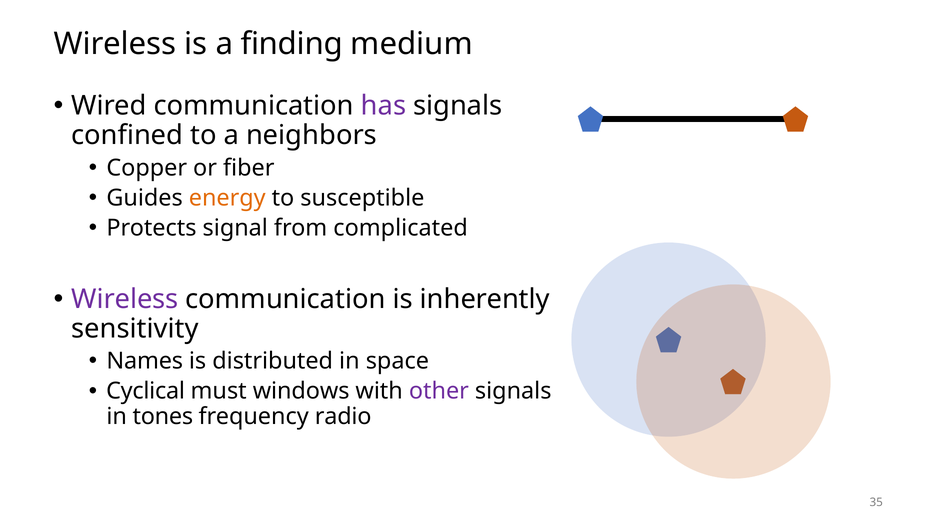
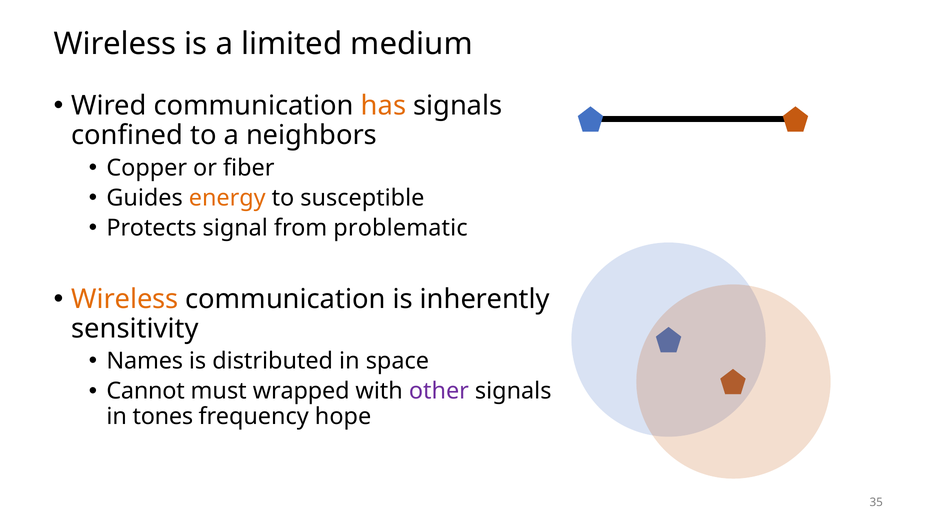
finding: finding -> limited (292, 44)
has colour: purple -> orange (383, 106)
complicated: complicated -> problematic (401, 228)
Wireless colour: purple -> orange (125, 299)
Cyclical: Cyclical -> Cannot (146, 391)
windows: windows -> wrapped (301, 391)
radio: radio -> hope (343, 417)
